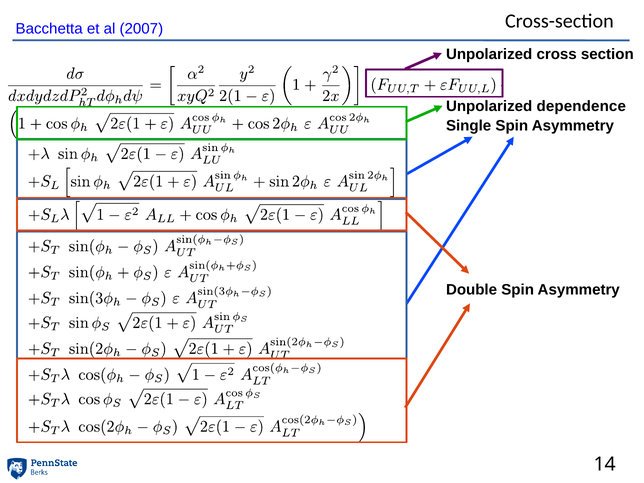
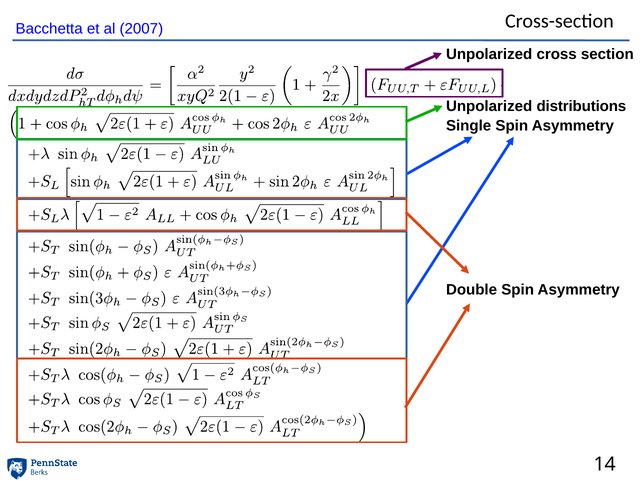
dependence: dependence -> distributions (581, 106)
